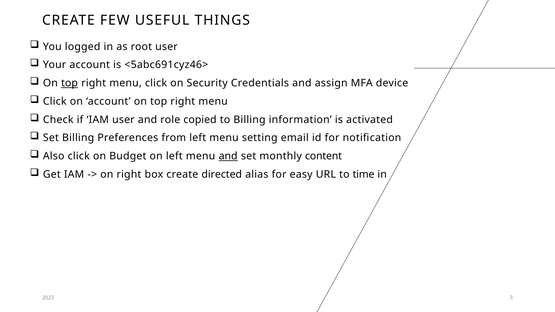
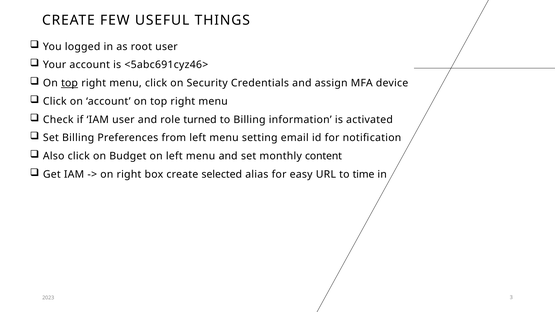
copied: copied -> turned (200, 120)
and underline: present -> none (228, 156)
directed: directed -> selected (222, 175)
